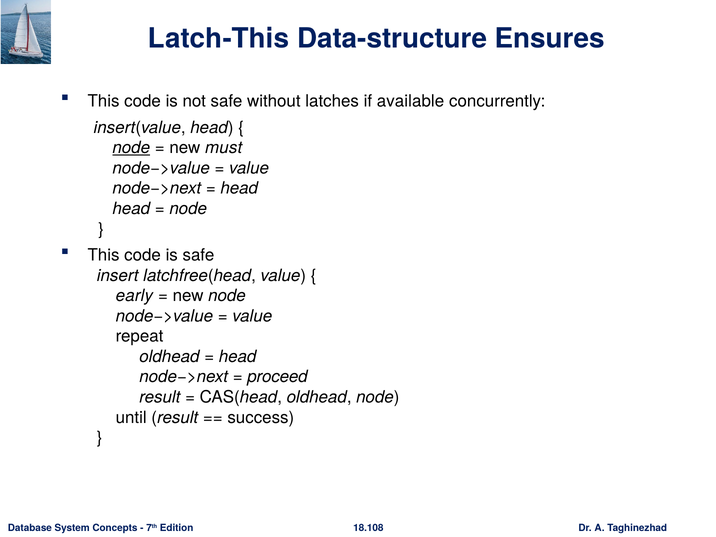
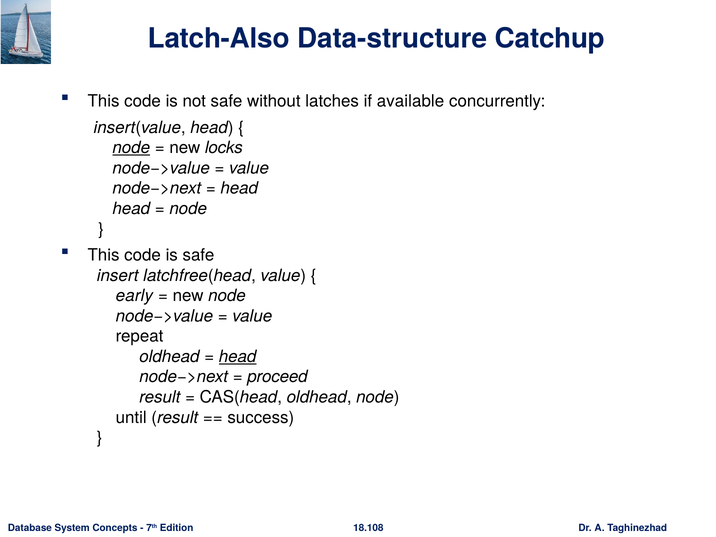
Latch-This: Latch-This -> Latch-Also (219, 39)
Ensures: Ensures -> Catchup (550, 39)
must: must -> locks (224, 148)
head underline: none -> present (238, 357)
